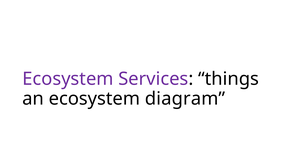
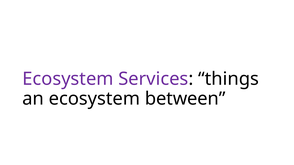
diagram: diagram -> between (185, 99)
